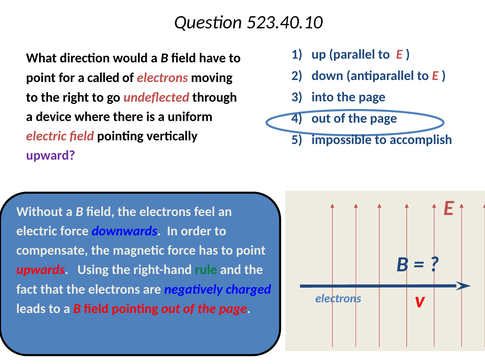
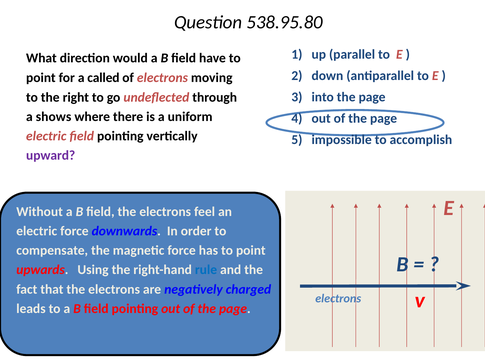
523.40.10: 523.40.10 -> 538.95.80 (285, 22)
device: device -> shows (54, 117)
rule colour: green -> blue (206, 270)
